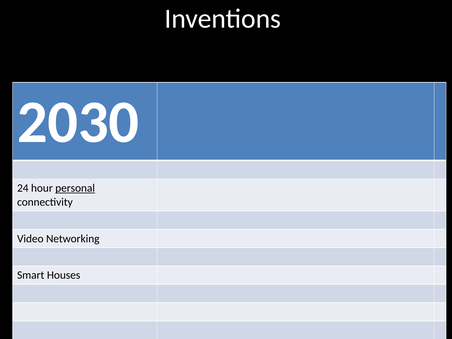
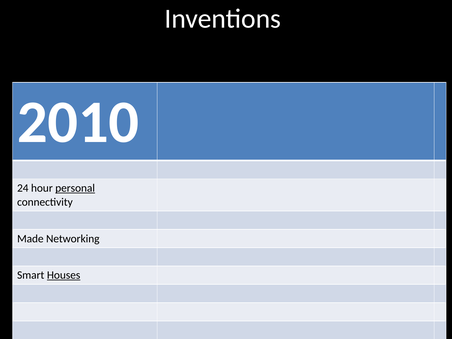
2030: 2030 -> 2010 (78, 122)
Video: Video -> Made (30, 239)
Houses underline: none -> present (64, 275)
